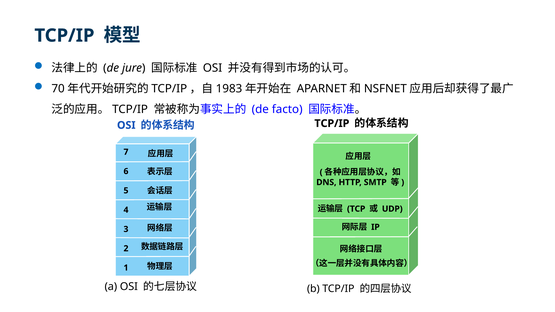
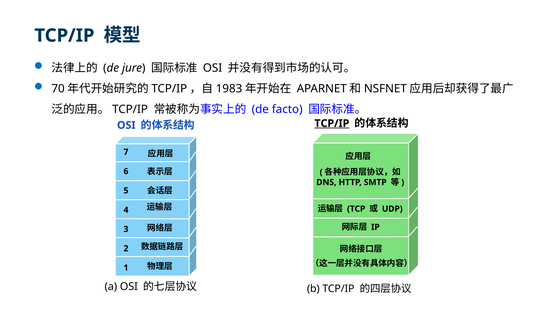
TCP/IP underline: none -> present (332, 124)
